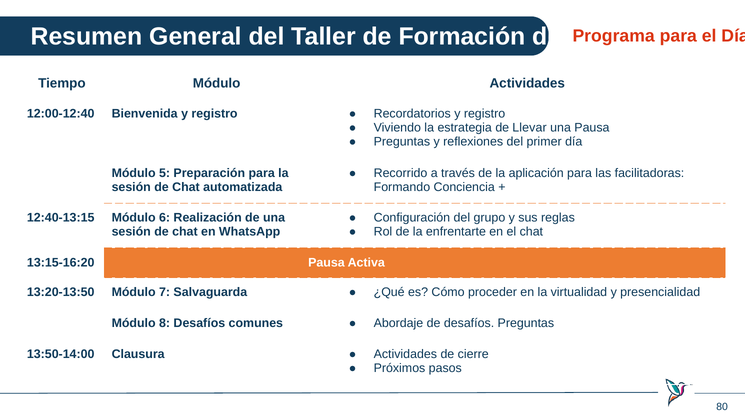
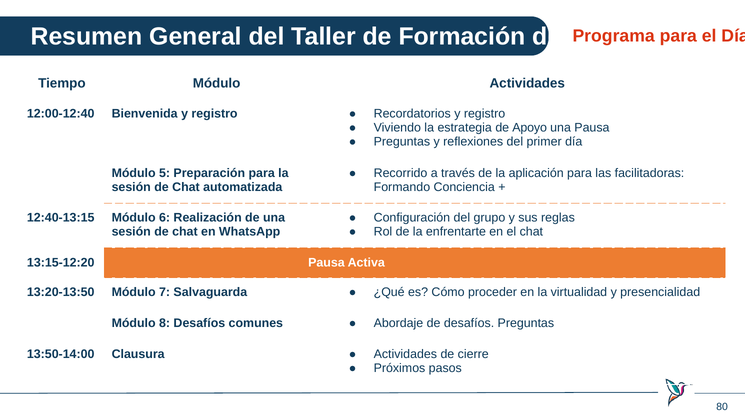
Llevar: Llevar -> Apoyo (530, 128)
13:15-16:20: 13:15-16:20 -> 13:15-12:20 (61, 263)
